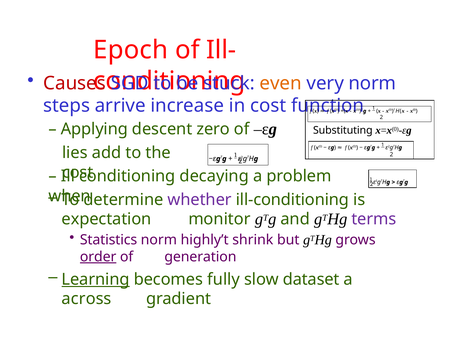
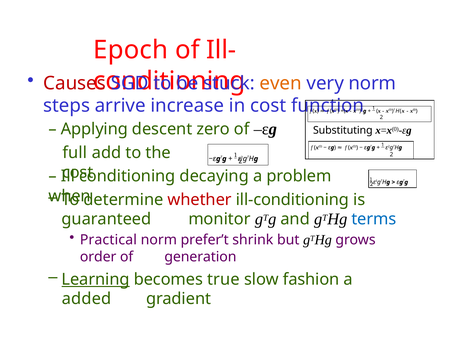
lies: lies -> full (75, 152)
whether colour: purple -> red (200, 199)
expectation: expectation -> guaranteed (106, 219)
terms colour: purple -> blue (374, 219)
Statistics: Statistics -> Practical (108, 239)
highly’t: highly’t -> prefer’t (205, 239)
order underline: present -> none (98, 256)
fully: fully -> true (223, 279)
dataset: dataset -> fashion (311, 279)
across: across -> added (86, 298)
